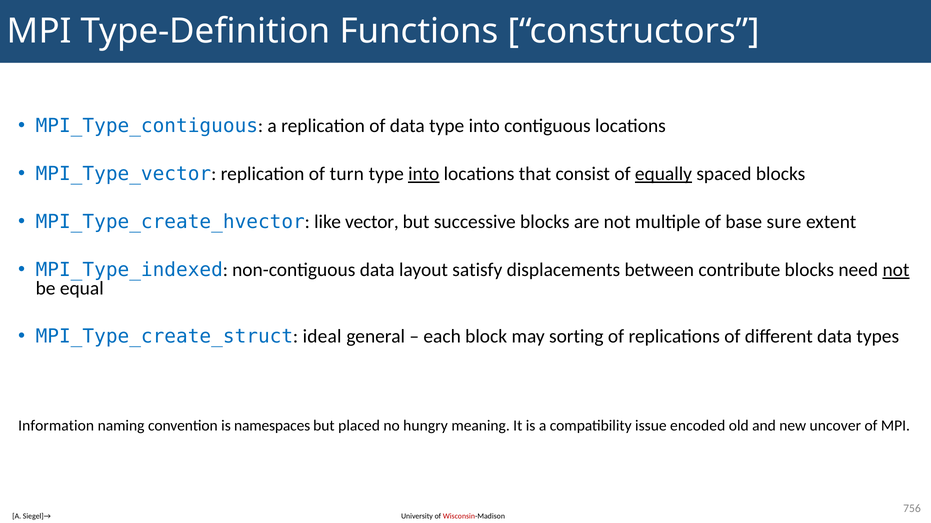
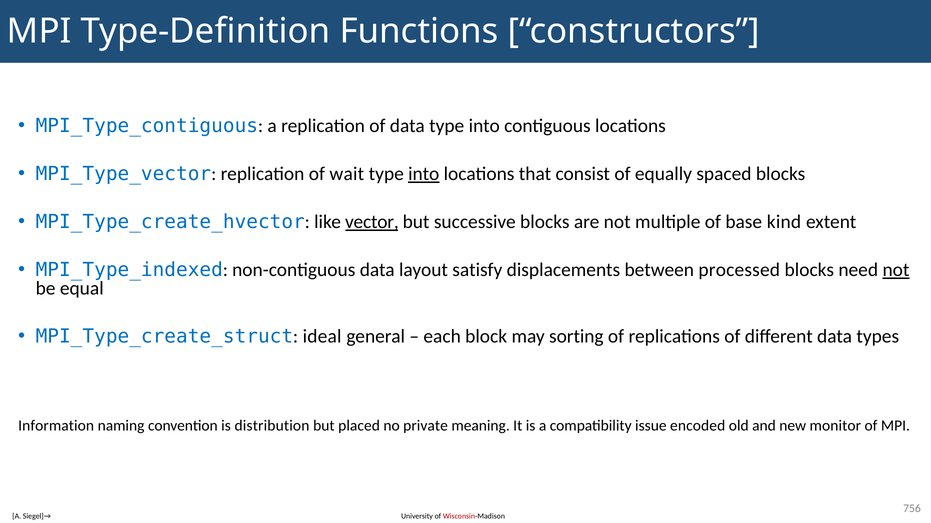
turn: turn -> wait (347, 174)
equally underline: present -> none (663, 174)
vector underline: none -> present (372, 222)
sure: sure -> kind (784, 222)
contribute: contribute -> processed (739, 270)
namespaces: namespaces -> distribution (272, 426)
hungry: hungry -> private (426, 426)
uncover: uncover -> monitor (835, 426)
